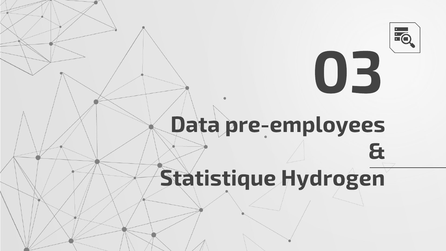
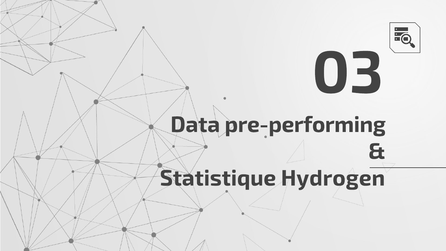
pre-employees: pre-employees -> pre-performing (305, 125)
